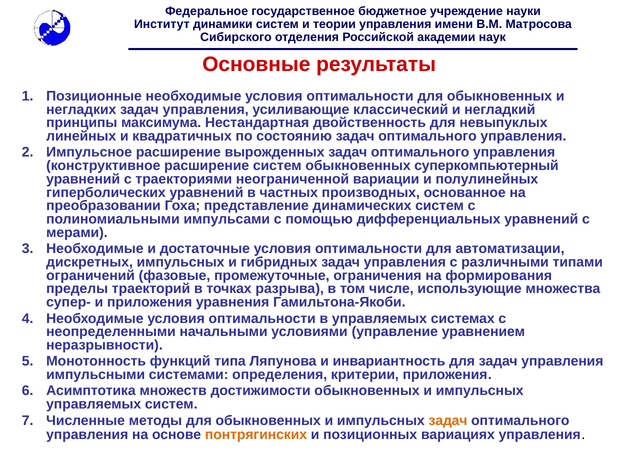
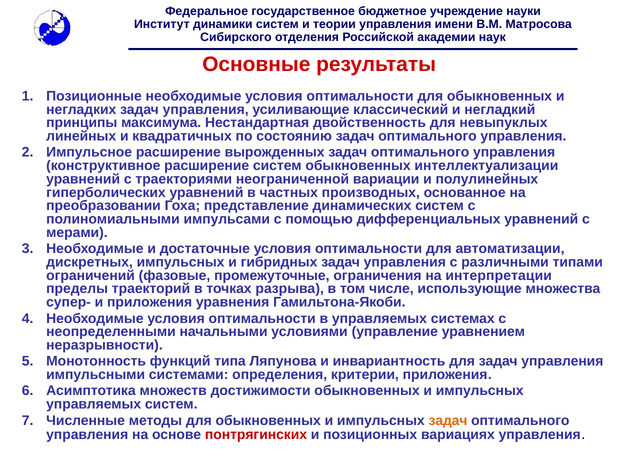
суперкомпьютерный: суперкомпьютерный -> интеллектуализации (486, 166)
формирования: формирования -> интерпретации (499, 276)
понтрягинских colour: orange -> red (256, 435)
